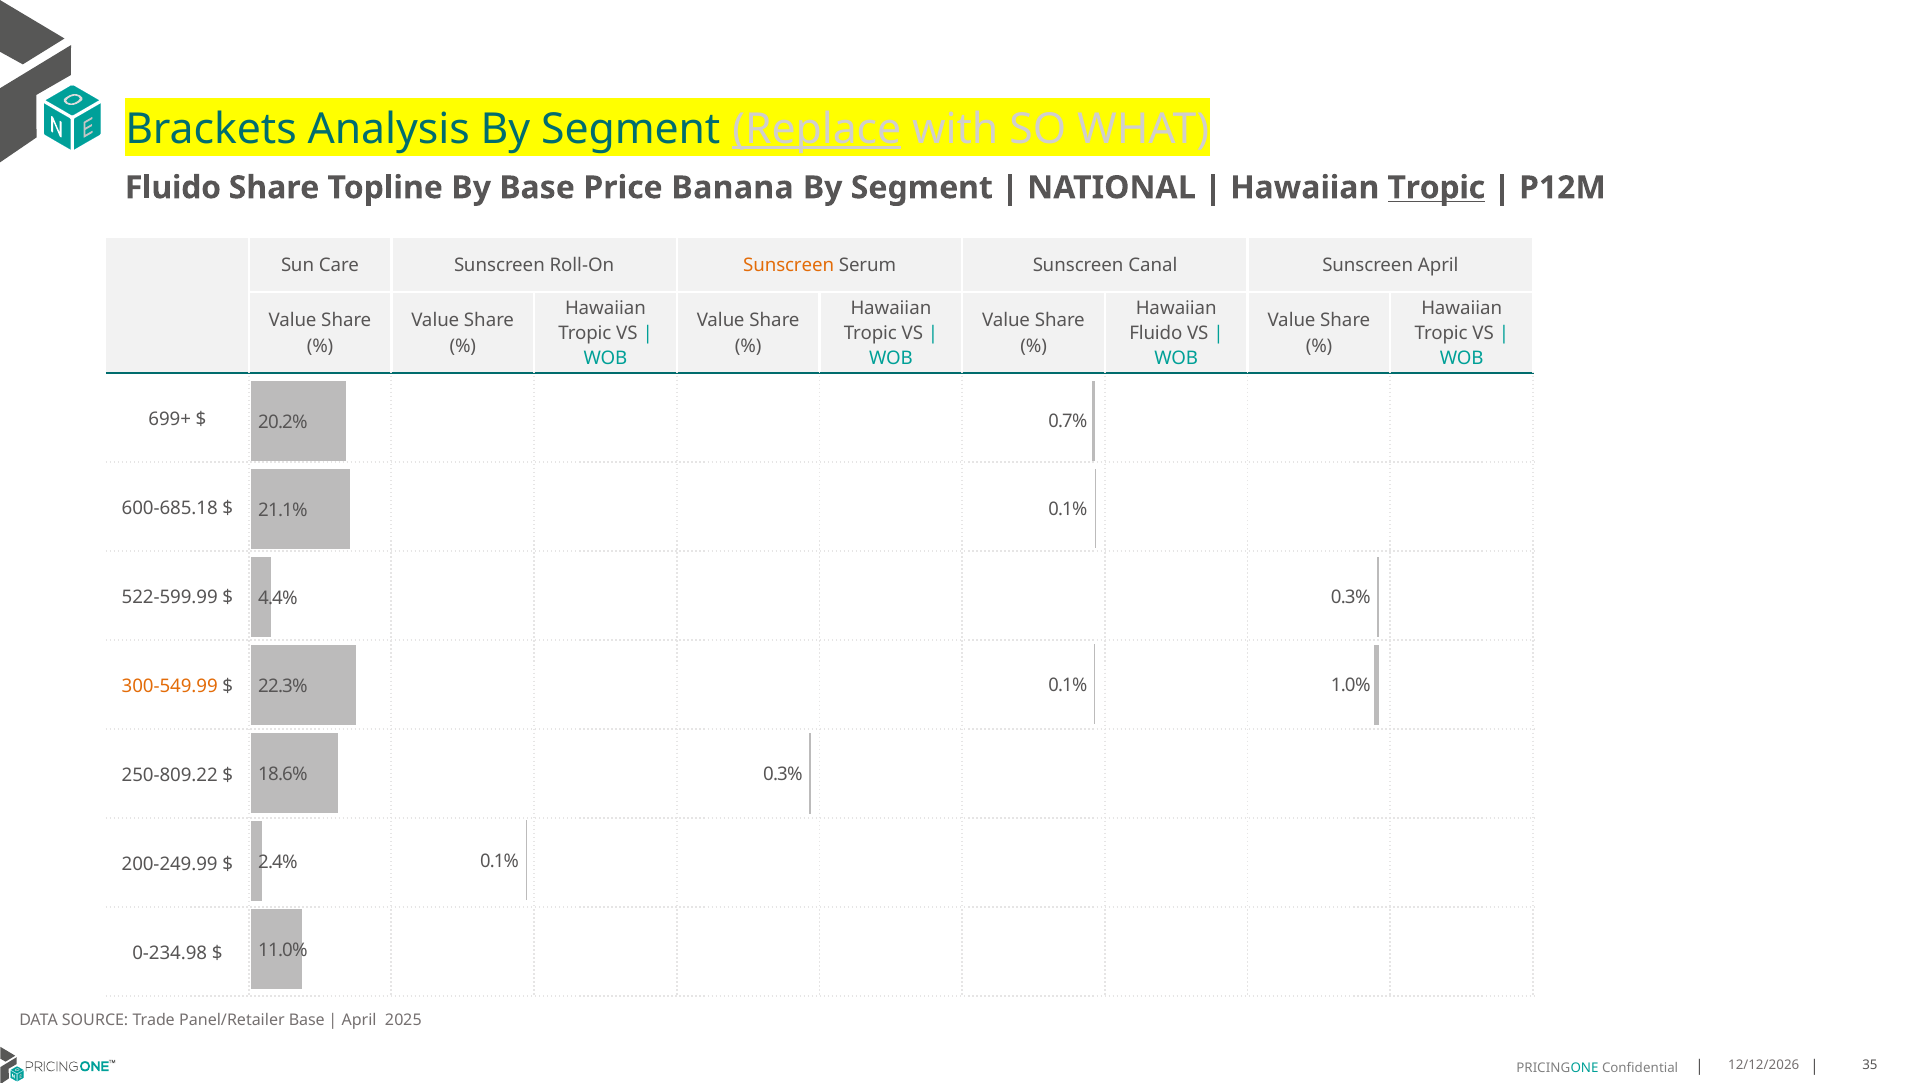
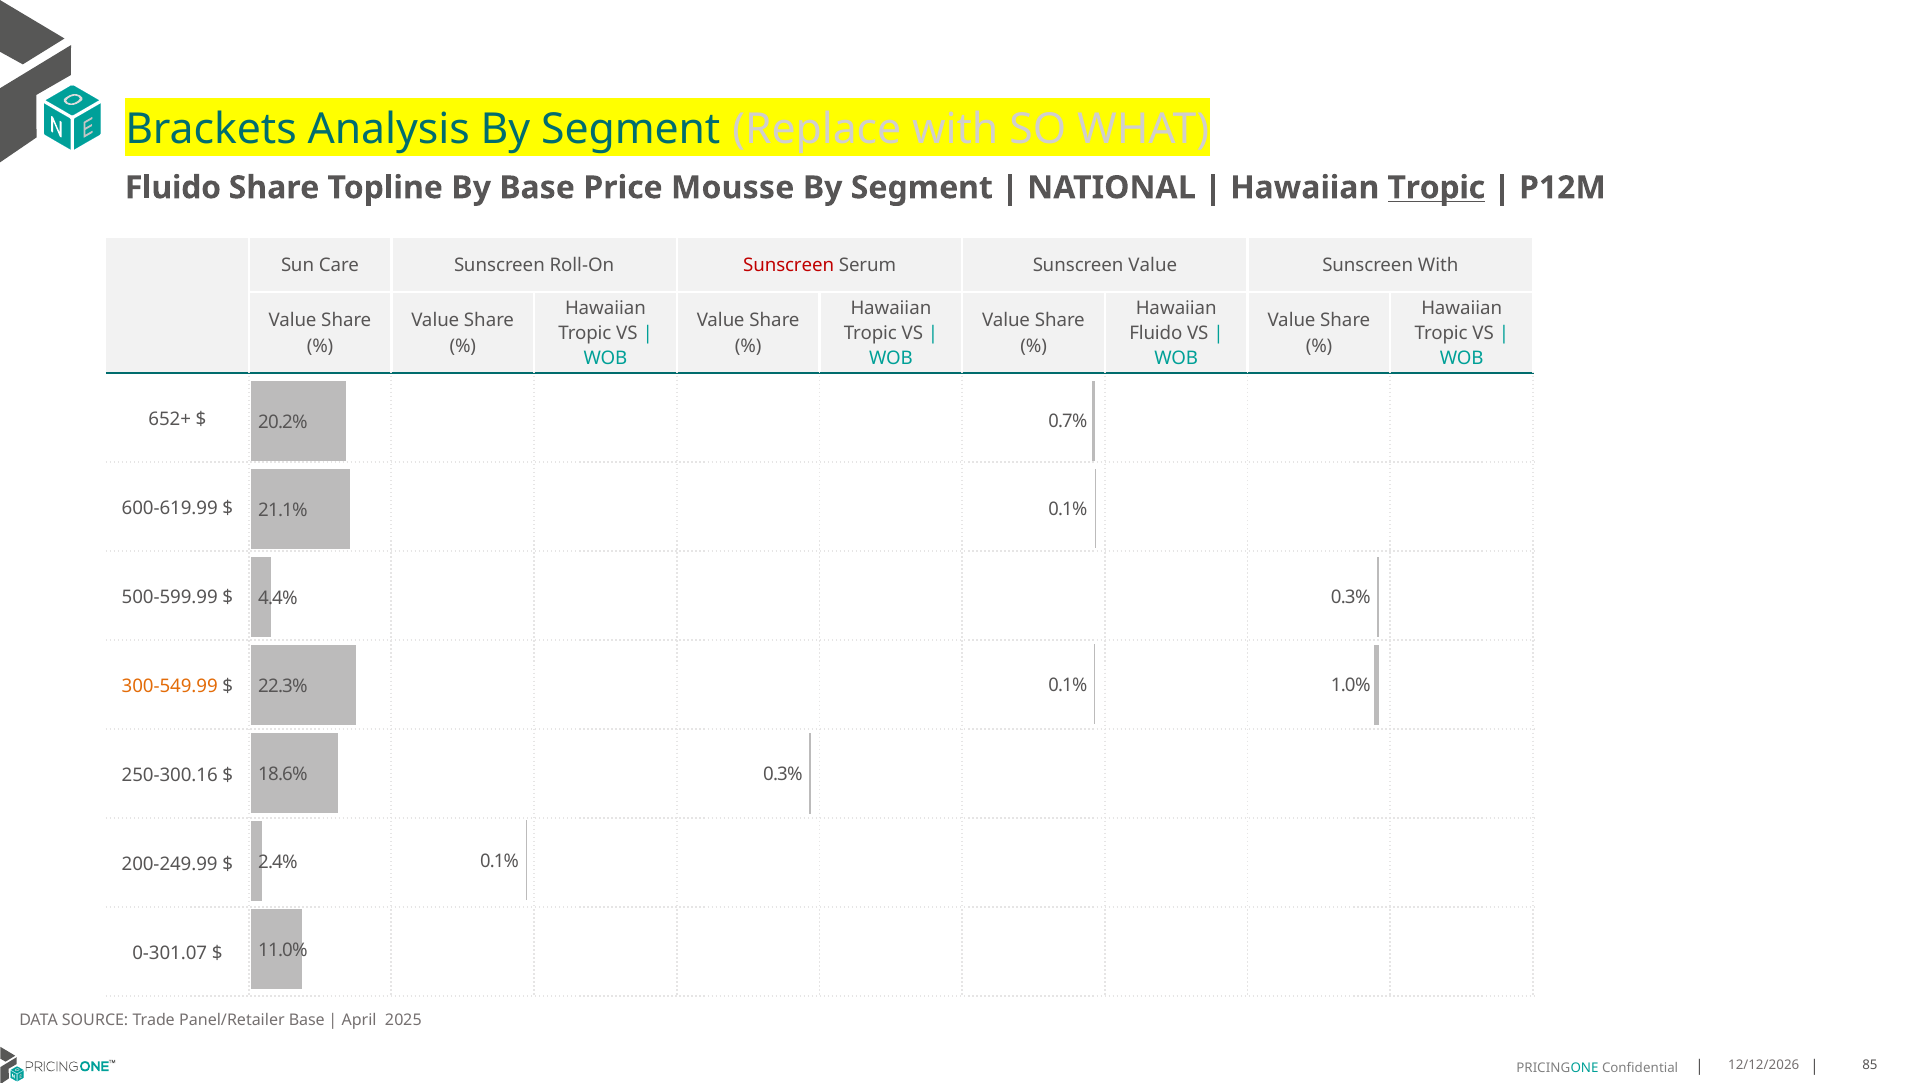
Replace underline: present -> none (817, 129)
Banana: Banana -> Mousse (733, 188)
Sunscreen colour: orange -> red (789, 265)
Sunscreen Canal: Canal -> Value (1153, 265)
Sunscreen April: April -> With (1438, 265)
699+: 699+ -> 652+ (170, 419)
600-685.18: 600-685.18 -> 600-619.99 (170, 508)
522-599.99: 522-599.99 -> 500-599.99 (170, 597)
250-809.22: 250-809.22 -> 250-300.16 (170, 775)
0-234.98: 0-234.98 -> 0-301.07 (170, 953)
35: 35 -> 85 (1870, 1065)
